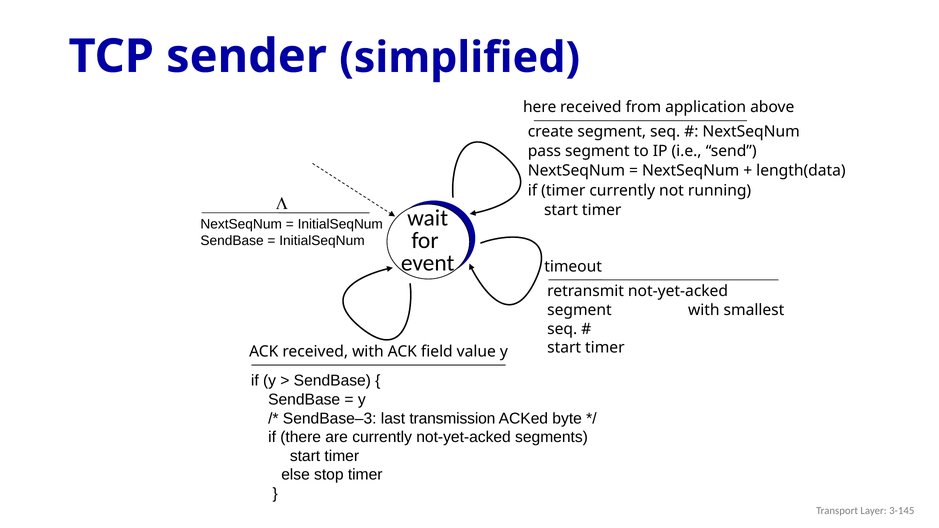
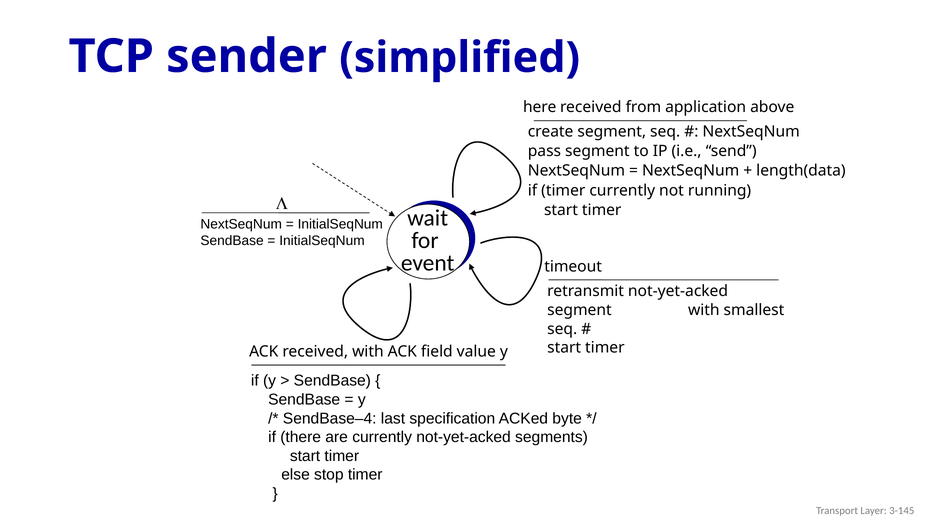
SendBase–3: SendBase–3 -> SendBase–4 (330, 418)
transmission: transmission -> specification (452, 418)
